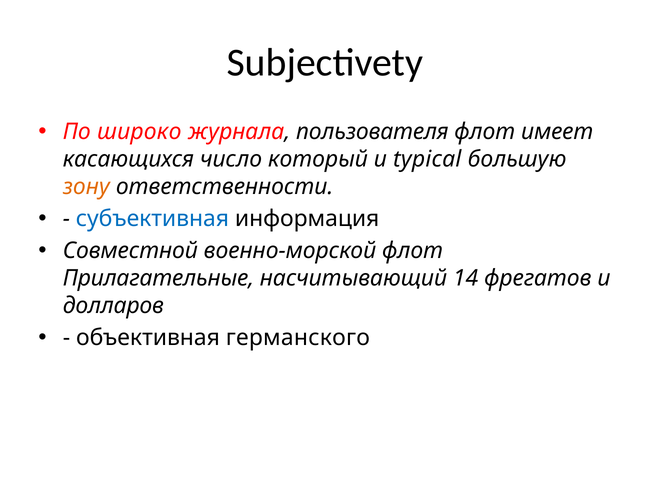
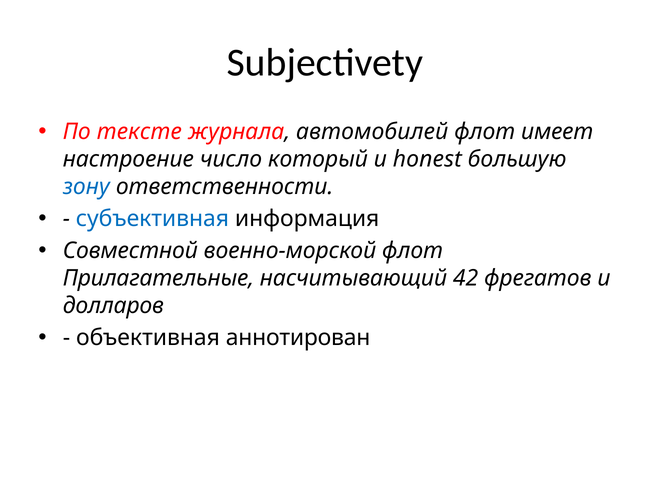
широко: широко -> тексте (139, 132)
пользователя: пользователя -> автомобилей (372, 132)
касающихся: касающихся -> настроение (128, 159)
typical: typical -> honest (427, 159)
зону colour: orange -> blue (86, 187)
14: 14 -> 42 (466, 279)
германского: германского -> аннотирован (298, 338)
